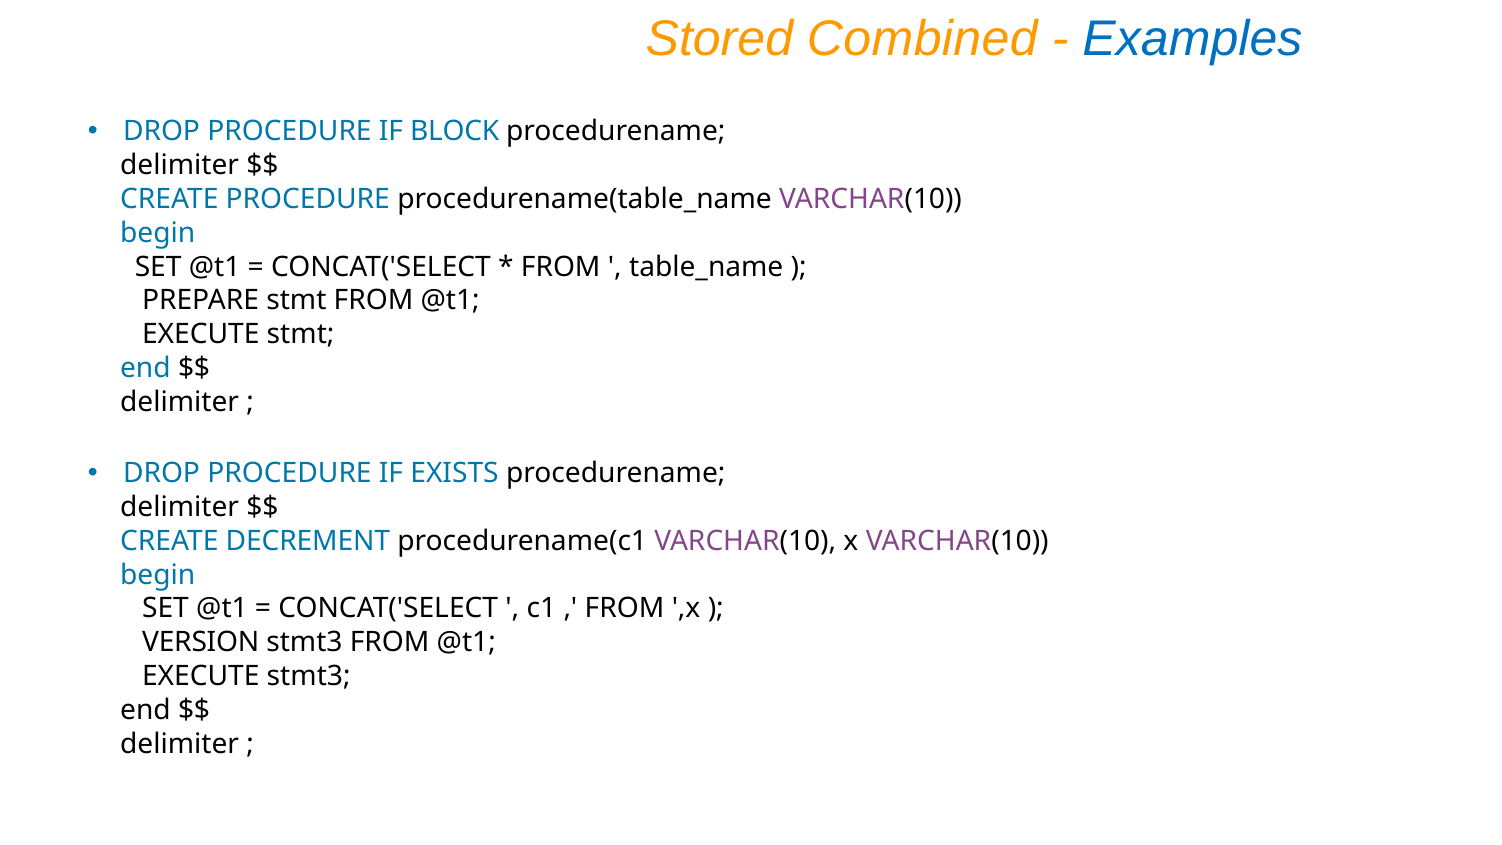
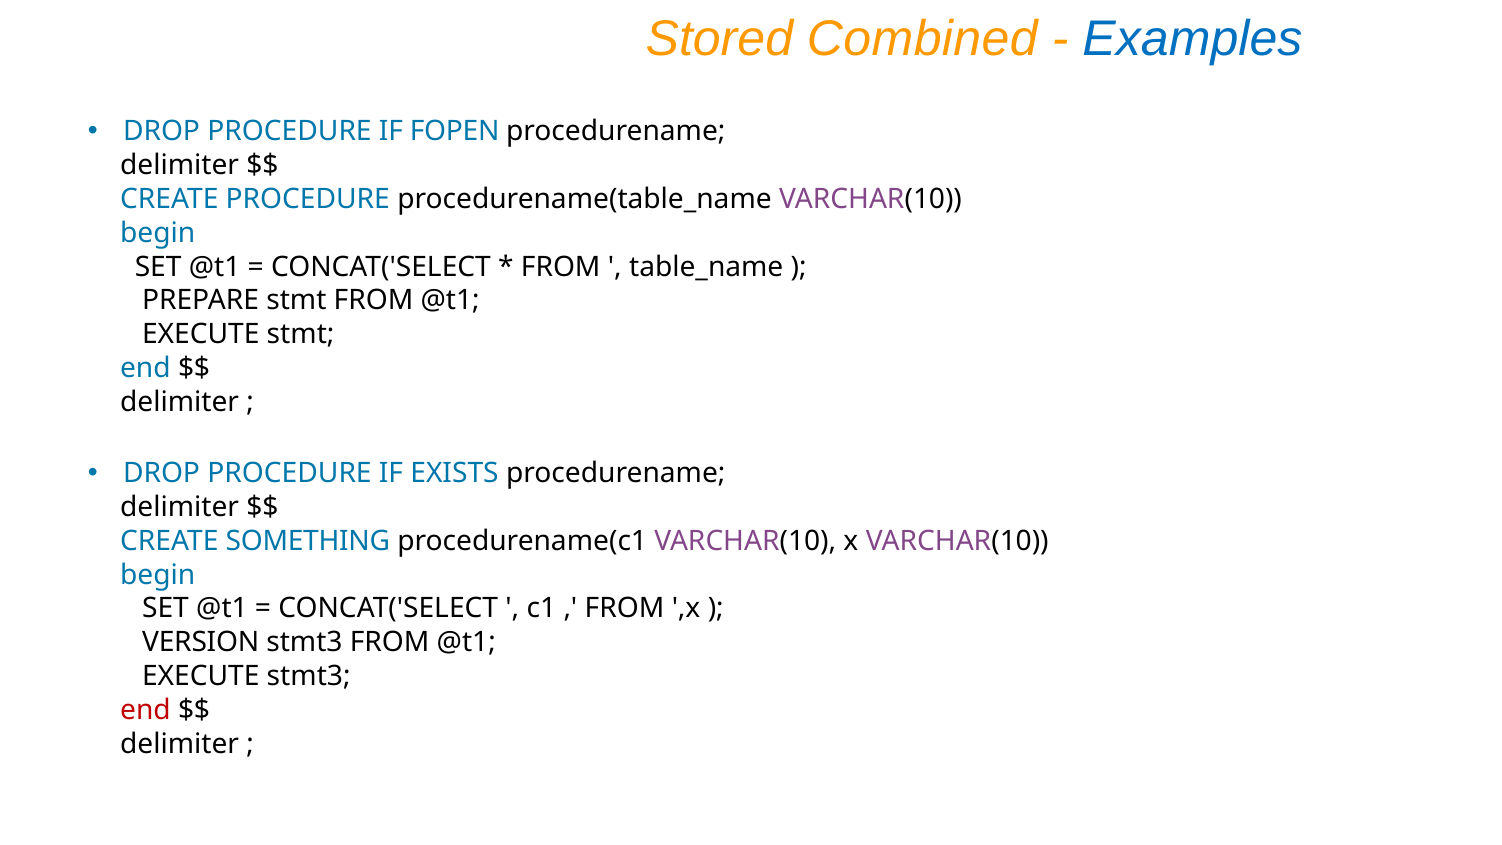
BLOCK: BLOCK -> FOPEN (455, 132)
DECREMENT: DECREMENT -> SOMETHING (308, 541)
end colour: black -> red (145, 710)
